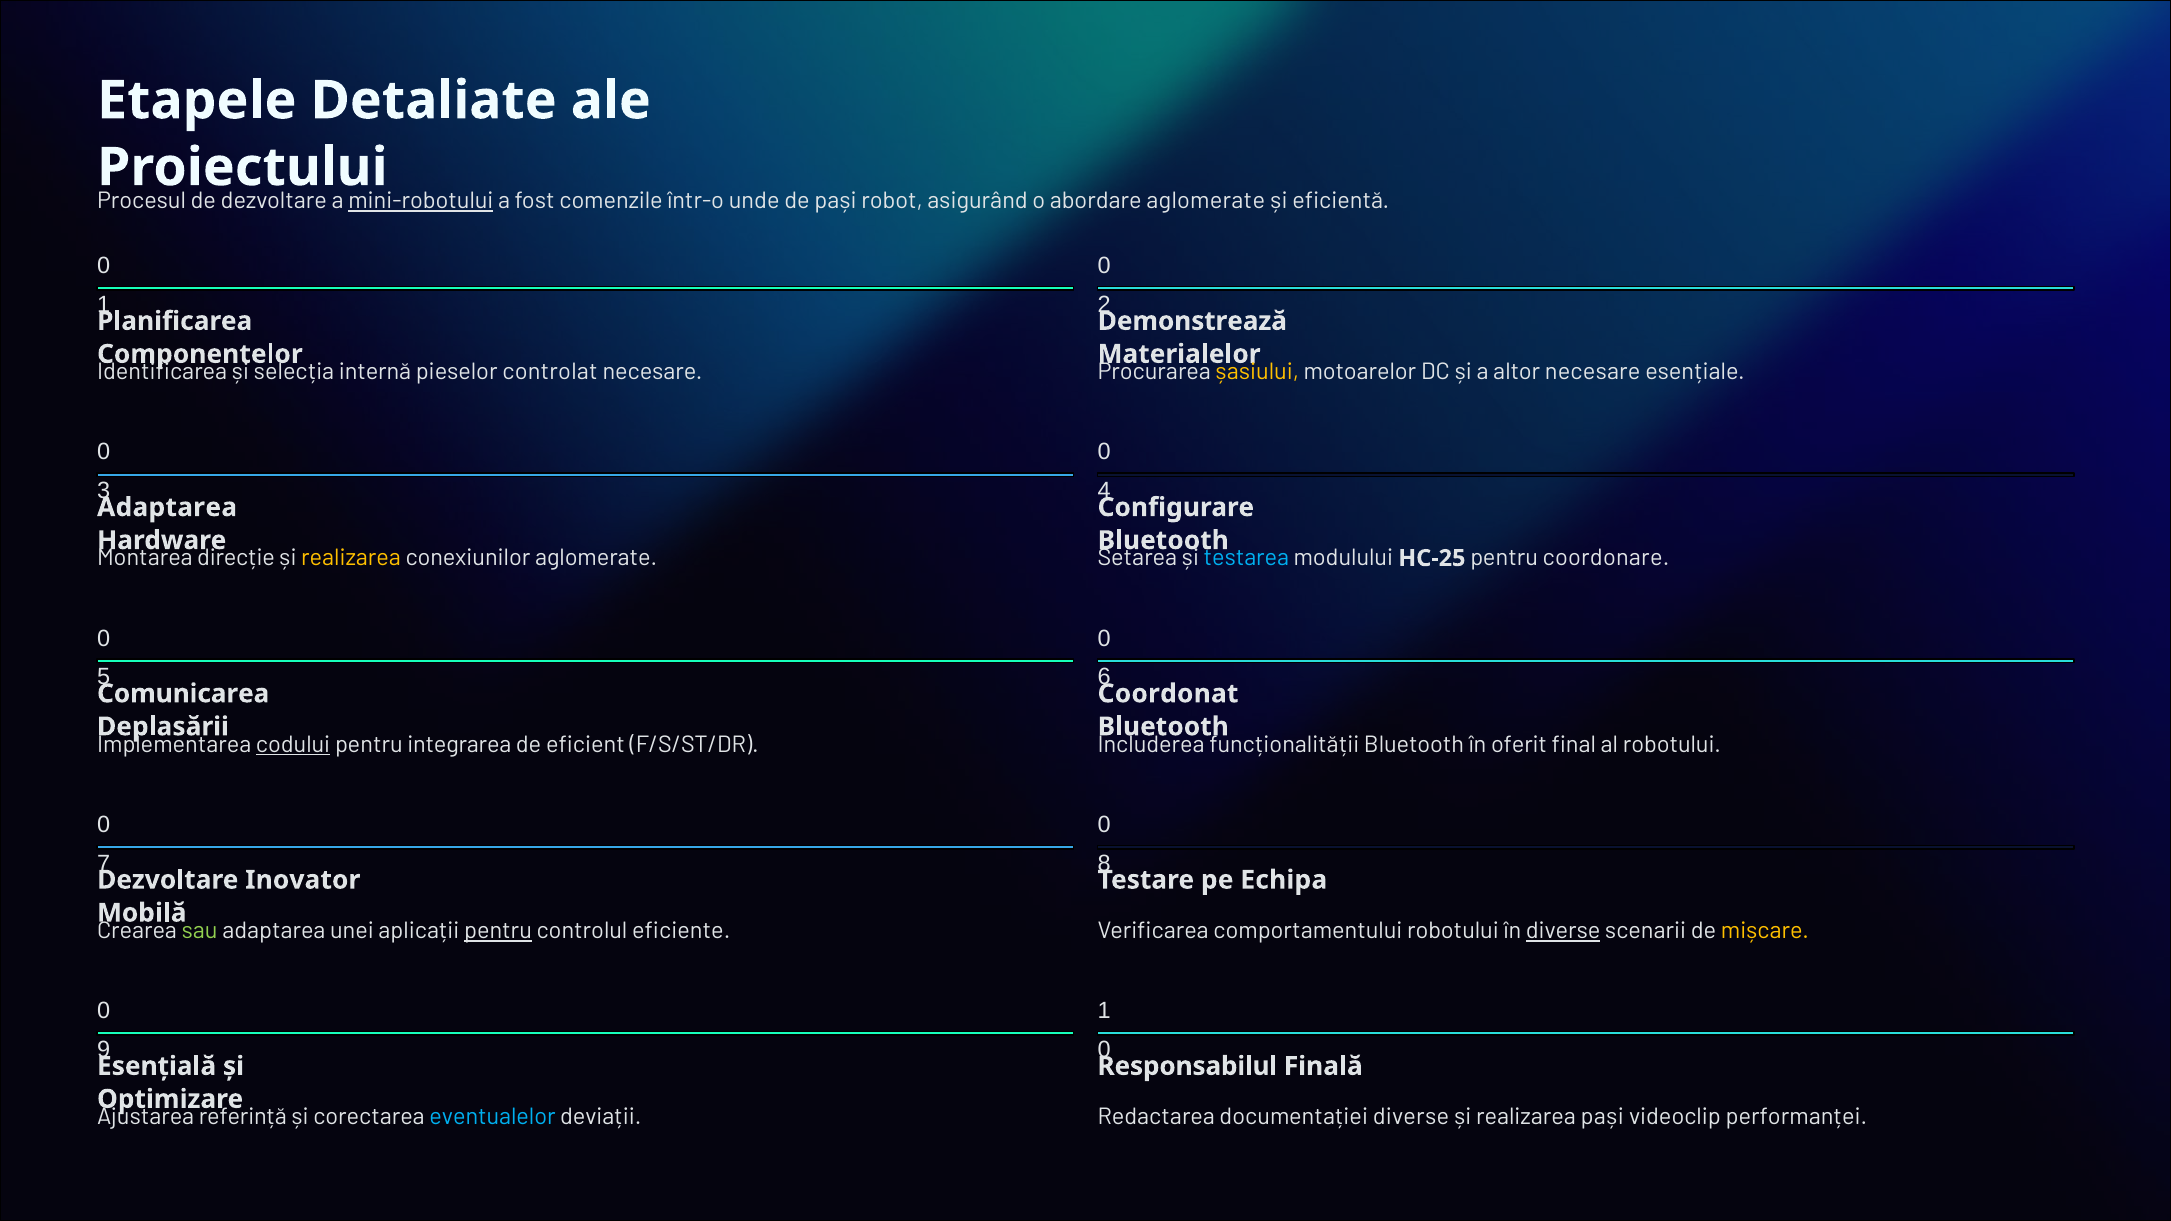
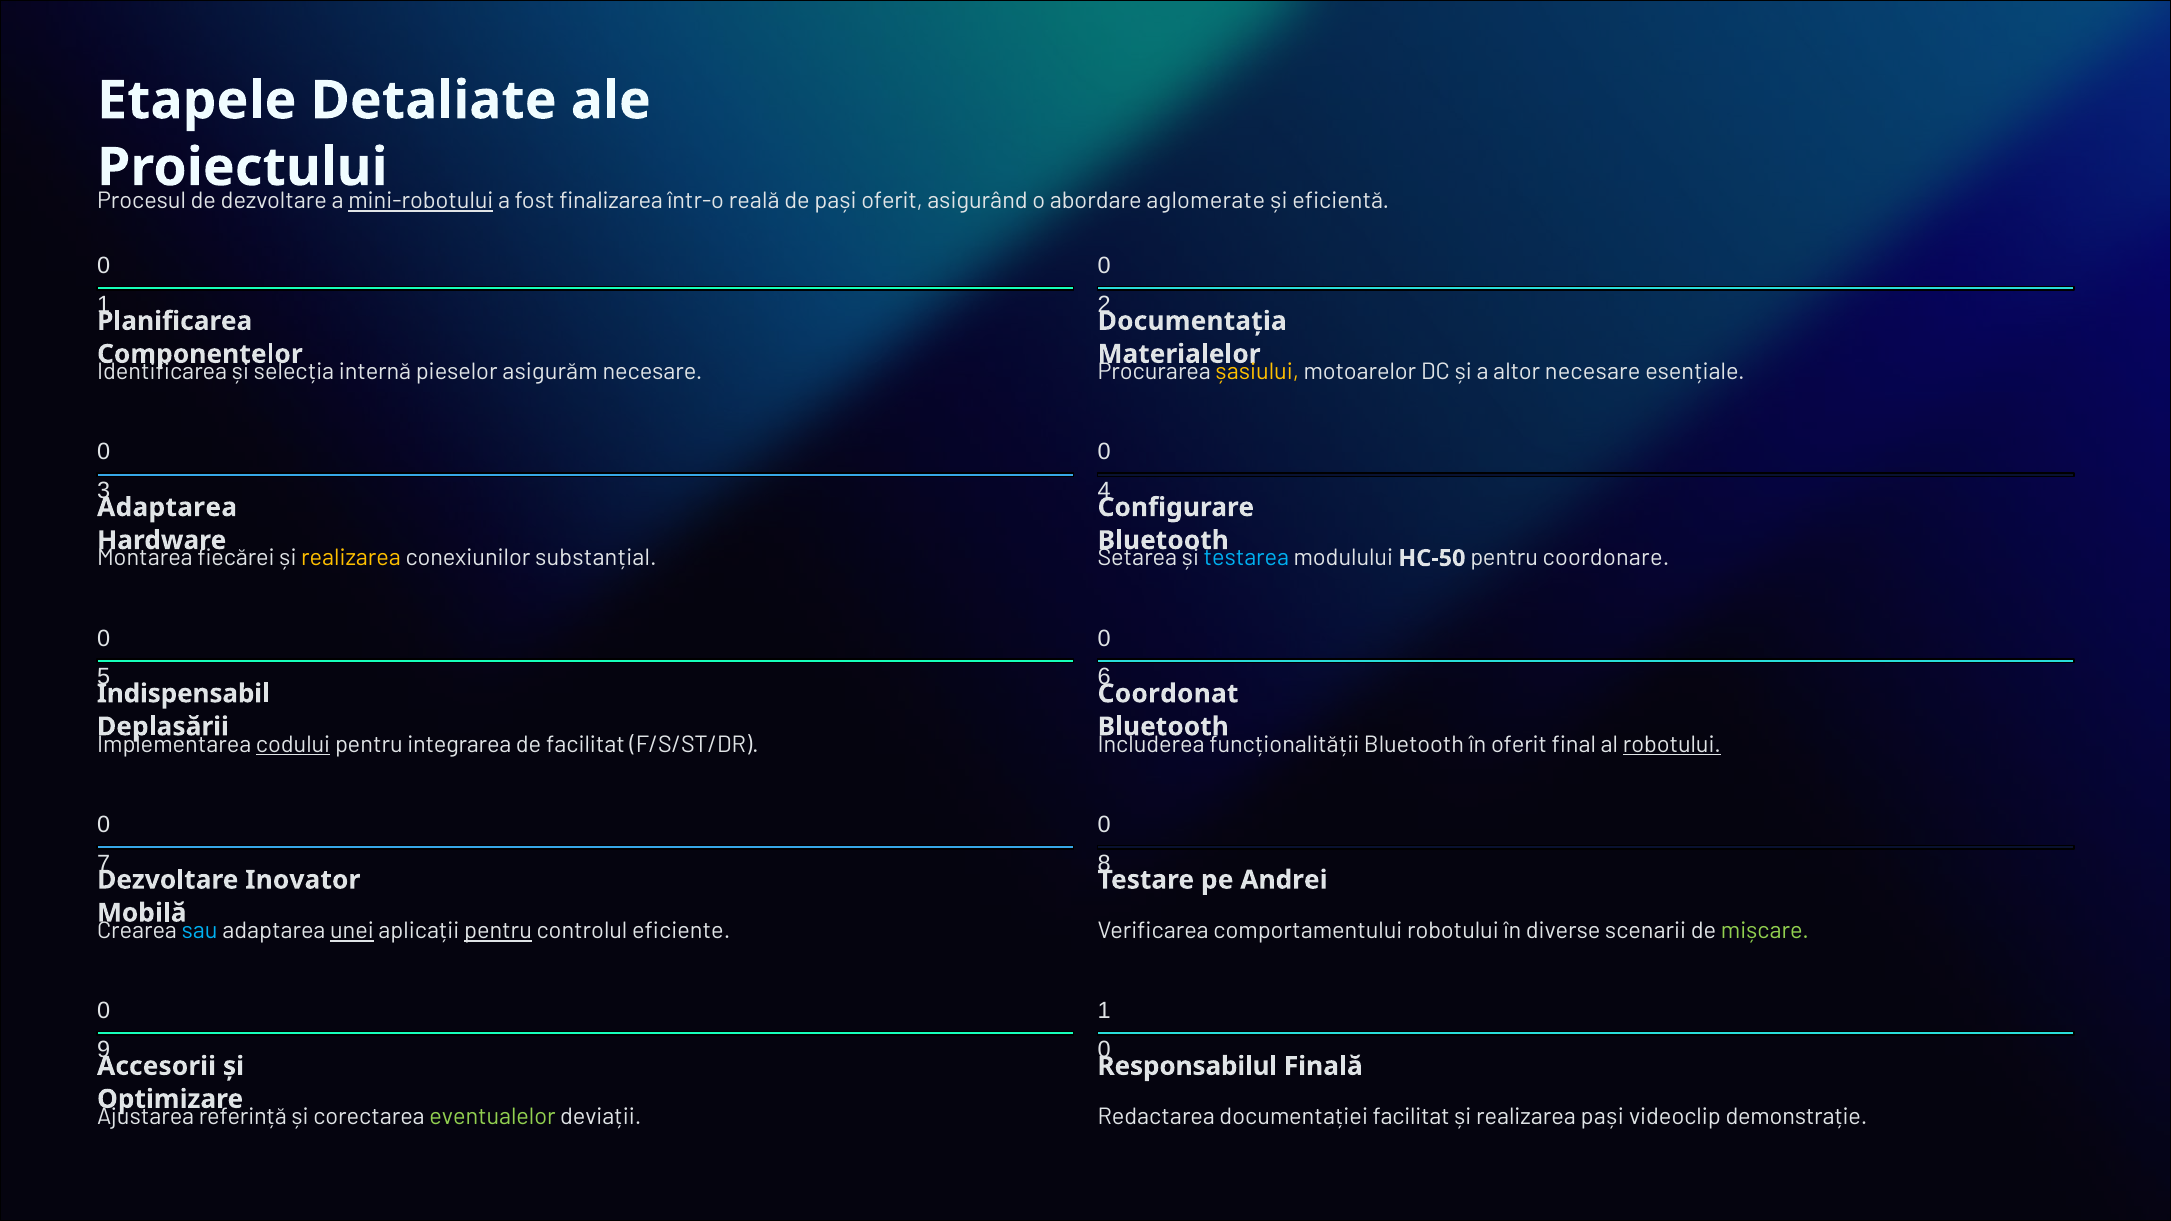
comenzile: comenzile -> finalizarea (611, 201)
unde: unde -> reală (754, 201)
pași robot: robot -> oferit (892, 201)
Demonstrează: Demonstrează -> Documentația (1192, 321)
controlat: controlat -> asigurăm (550, 372)
direcție: direcție -> fiecărei (236, 558)
conexiunilor aglomerate: aglomerate -> substanțial (596, 558)
HC-25: HC-25 -> HC-50 (1432, 558)
Comunicarea: Comunicarea -> Indispensabil (183, 694)
de eficient: eficient -> facilitat (586, 745)
robotului underline: none -> present (1672, 745)
Echipa: Echipa -> Andrei (1284, 880)
sau colour: light green -> light blue (200, 931)
unei underline: none -> present (352, 931)
diverse underline: present -> none (1563, 931)
mișcare colour: yellow -> light green (1765, 931)
Esențială: Esențială -> Accesorii (157, 1066)
eventualelor colour: light blue -> light green (493, 1117)
documentației diverse: diverse -> facilitat (1411, 1117)
performanței: performanței -> demonstrație (1796, 1117)
